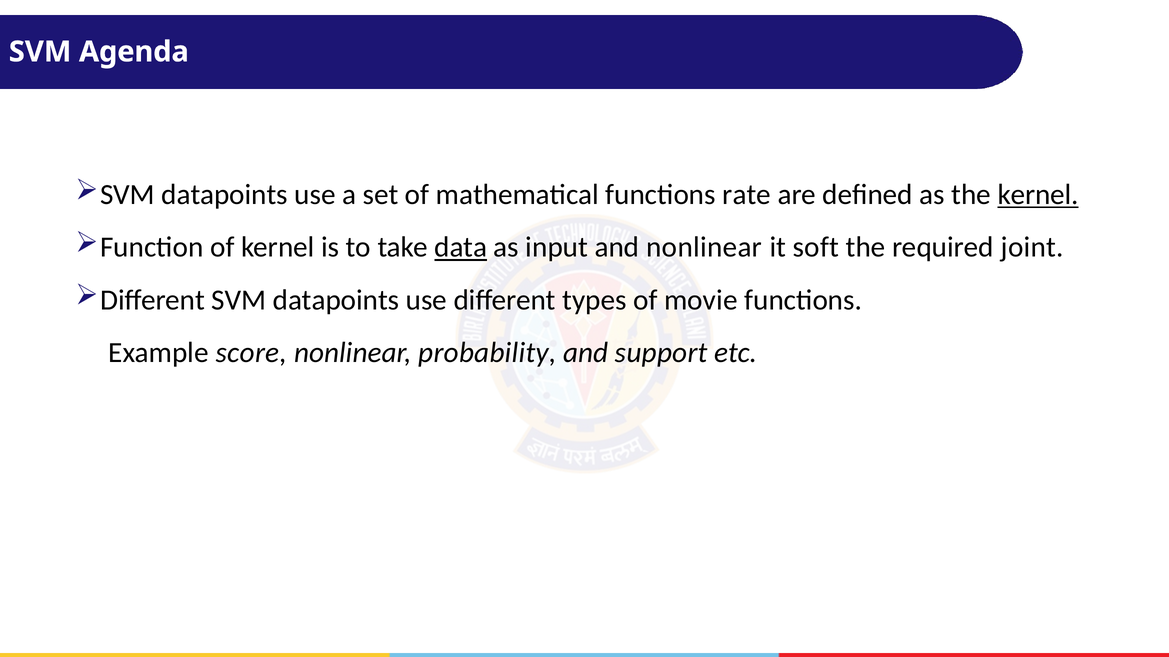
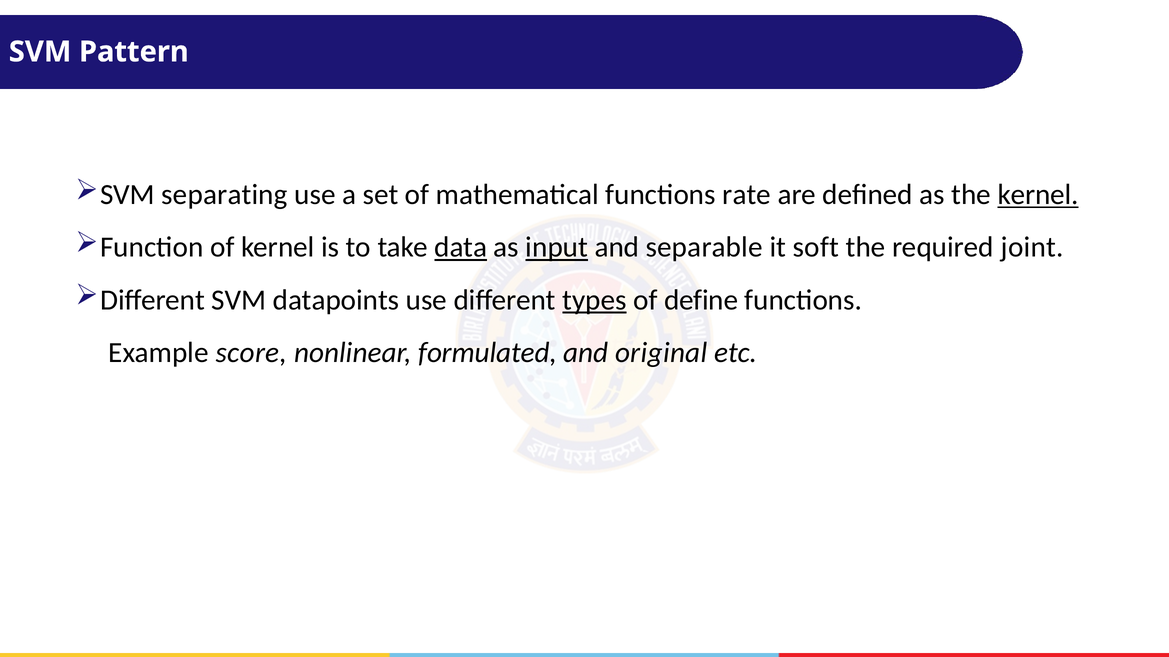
Agenda: Agenda -> Pattern (134, 52)
datapoints: datapoints -> separating (225, 195)
input underline: none -> present (557, 248)
and nonlinear: nonlinear -> separable (704, 248)
types underline: none -> present (594, 300)
movie: movie -> define (701, 300)
probability: probability -> formulated (488, 353)
support: support -> original (661, 353)
